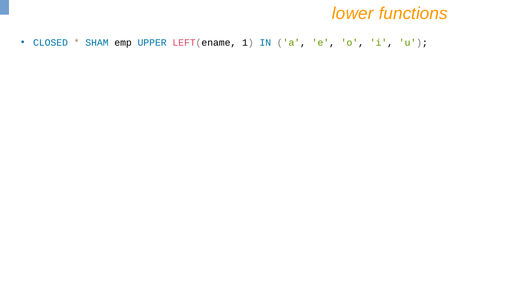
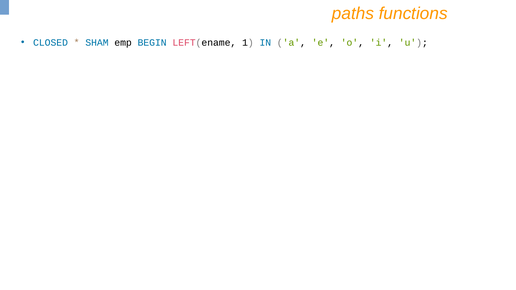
lower: lower -> paths (353, 13)
UPPER: UPPER -> BEGIN (152, 43)
